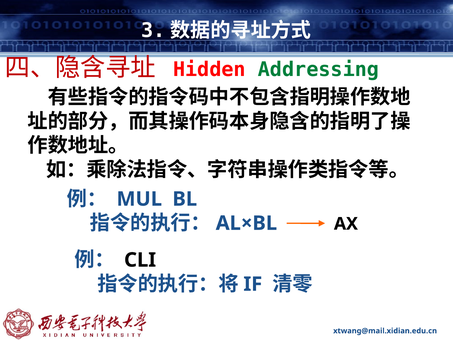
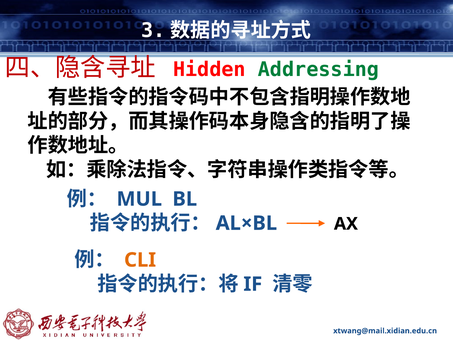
CLI colour: black -> orange (140, 260)
